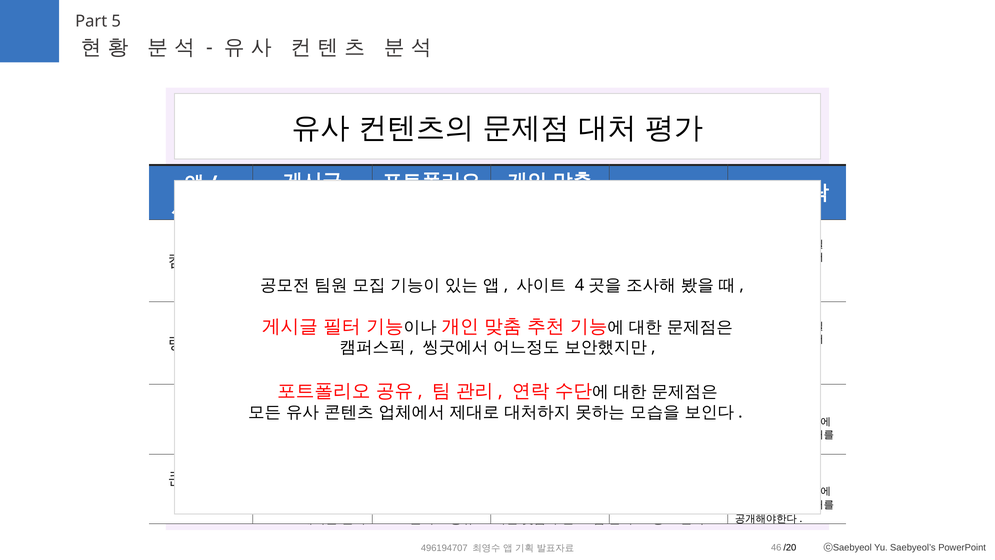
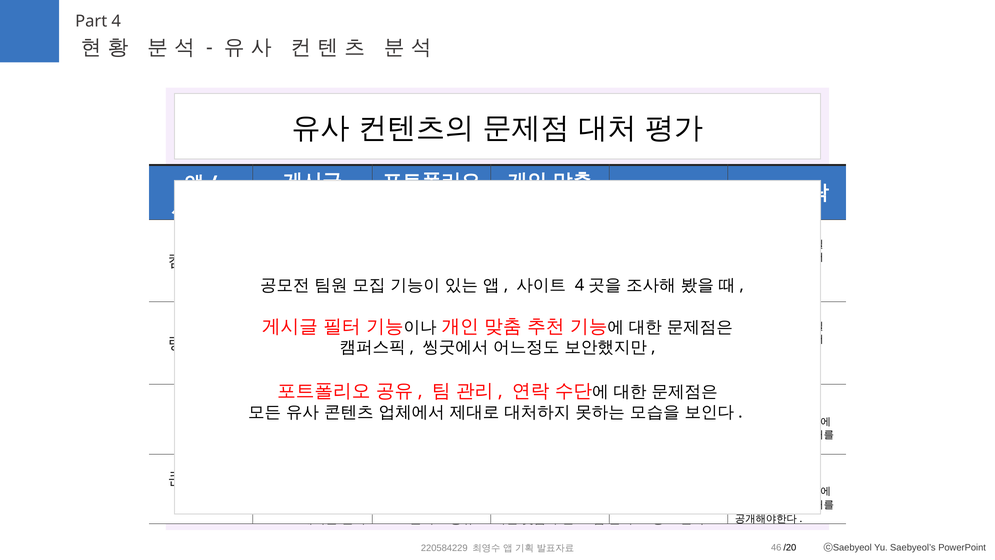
5: 5 -> 4 (116, 21)
496194707: 496194707 -> 220584229 (444, 548)
